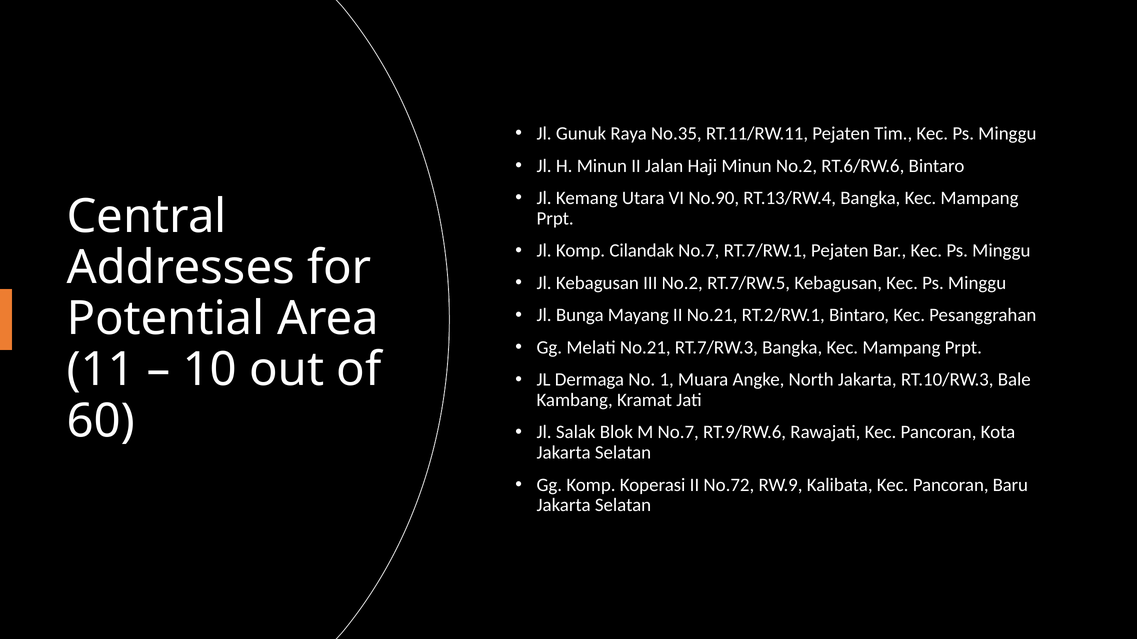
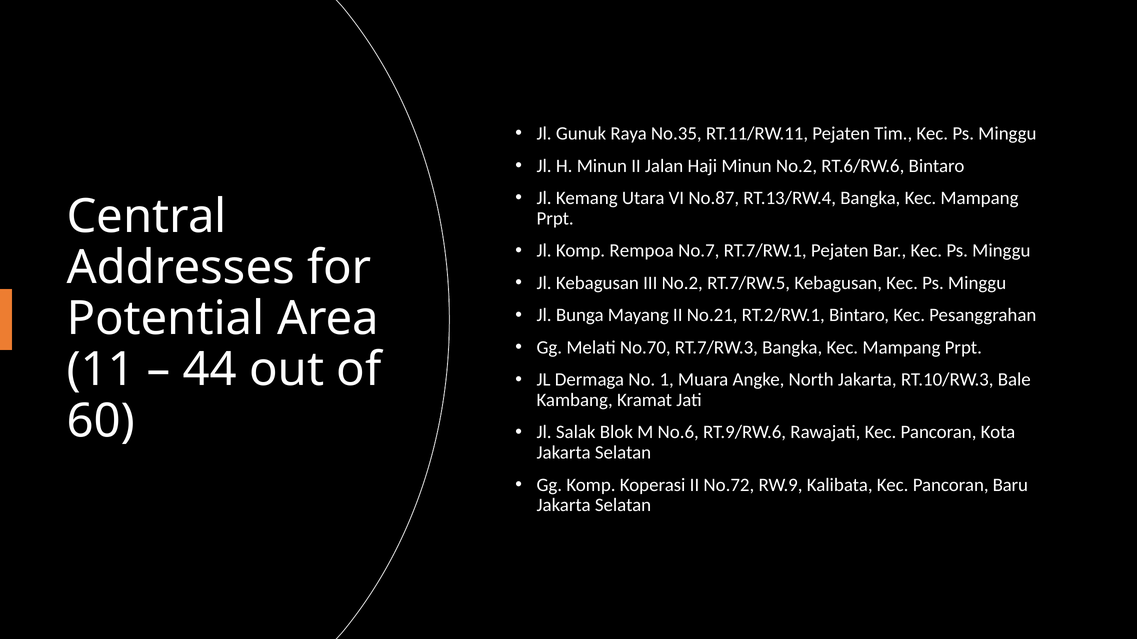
No.90: No.90 -> No.87 (714, 198)
Cilandak: Cilandak -> Rempoa (642, 251)
Melati No.21: No.21 -> No.70 (645, 348)
10: 10 -> 44 (210, 370)
M No.7: No.7 -> No.6 (678, 433)
